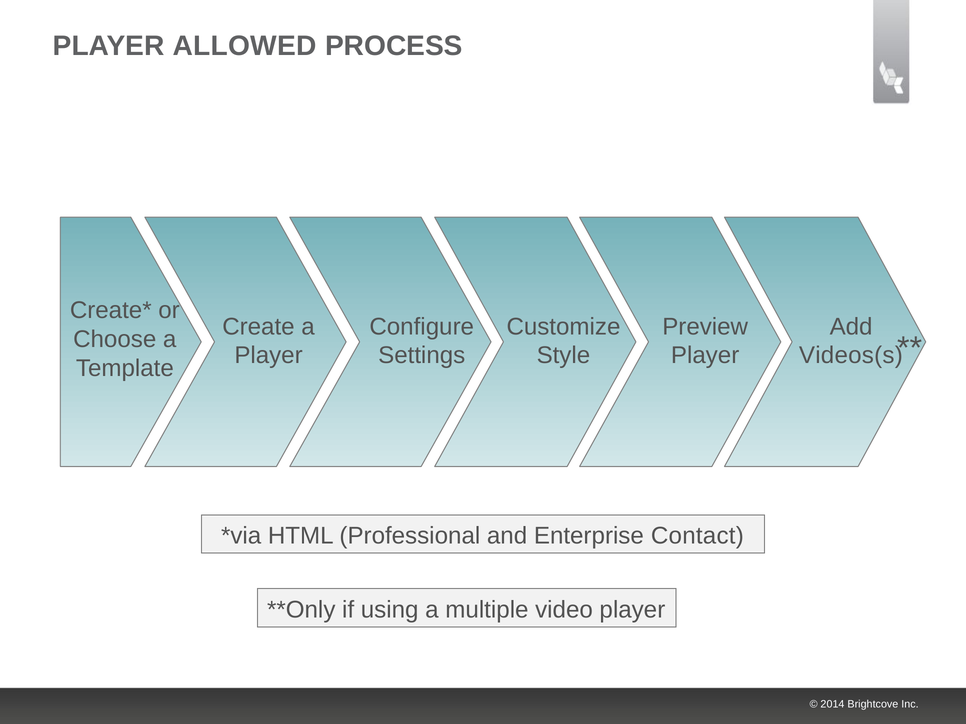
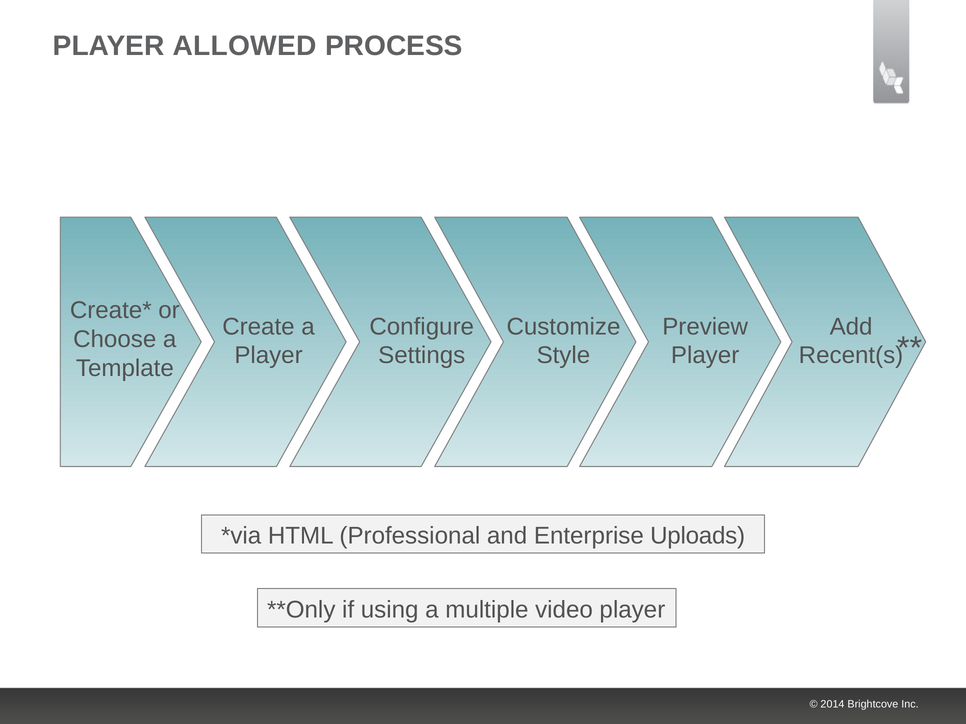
Videos(s: Videos(s -> Recent(s (851, 356)
Contact: Contact -> Uploads (698, 536)
